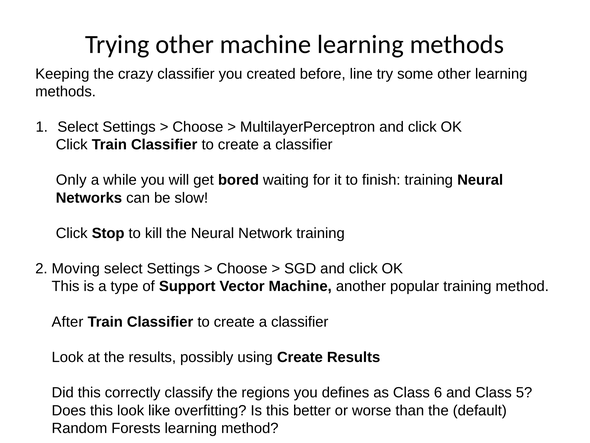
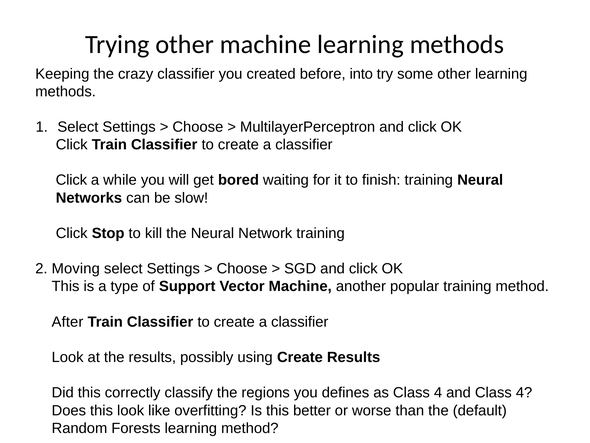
line: line -> into (361, 74)
Only: Only -> Click (71, 180)
as Class 6: 6 -> 4 (438, 392)
and Class 5: 5 -> 4 (524, 392)
